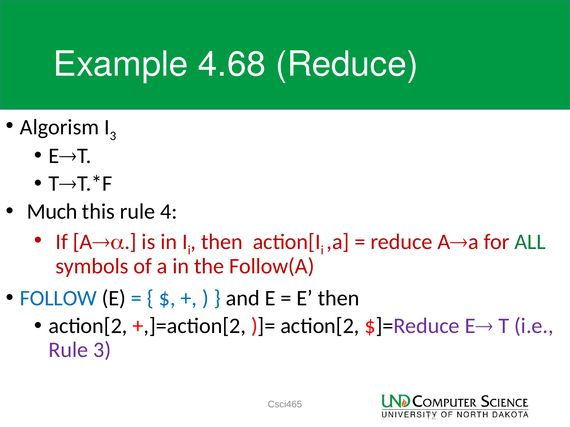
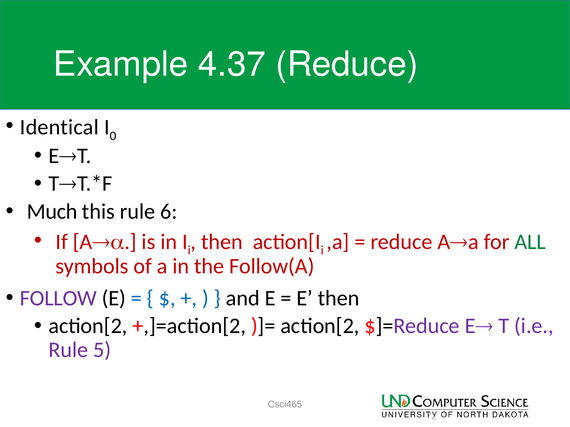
4.68: 4.68 -> 4.37 (232, 64)
Algorism: Algorism -> Identical (59, 127)
3: 3 -> 0 (113, 136)
4: 4 -> 6 (169, 212)
FOLLOW colour: blue -> purple (58, 298)
Rule 3: 3 -> 5 (102, 350)
